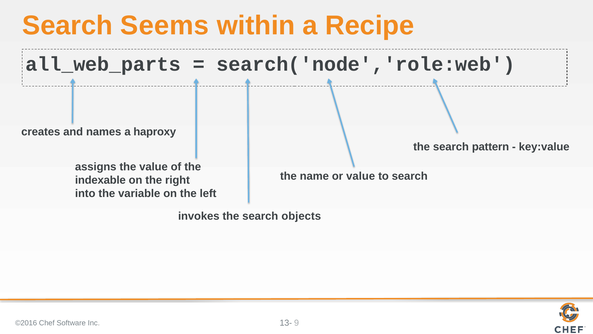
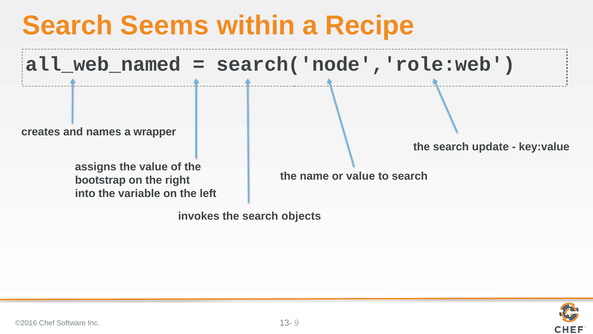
all_web_parts: all_web_parts -> all_web_named (103, 64)
haproxy: haproxy -> wrapper (155, 132)
pattern: pattern -> update (490, 147)
indexable: indexable -> bootstrap (100, 180)
